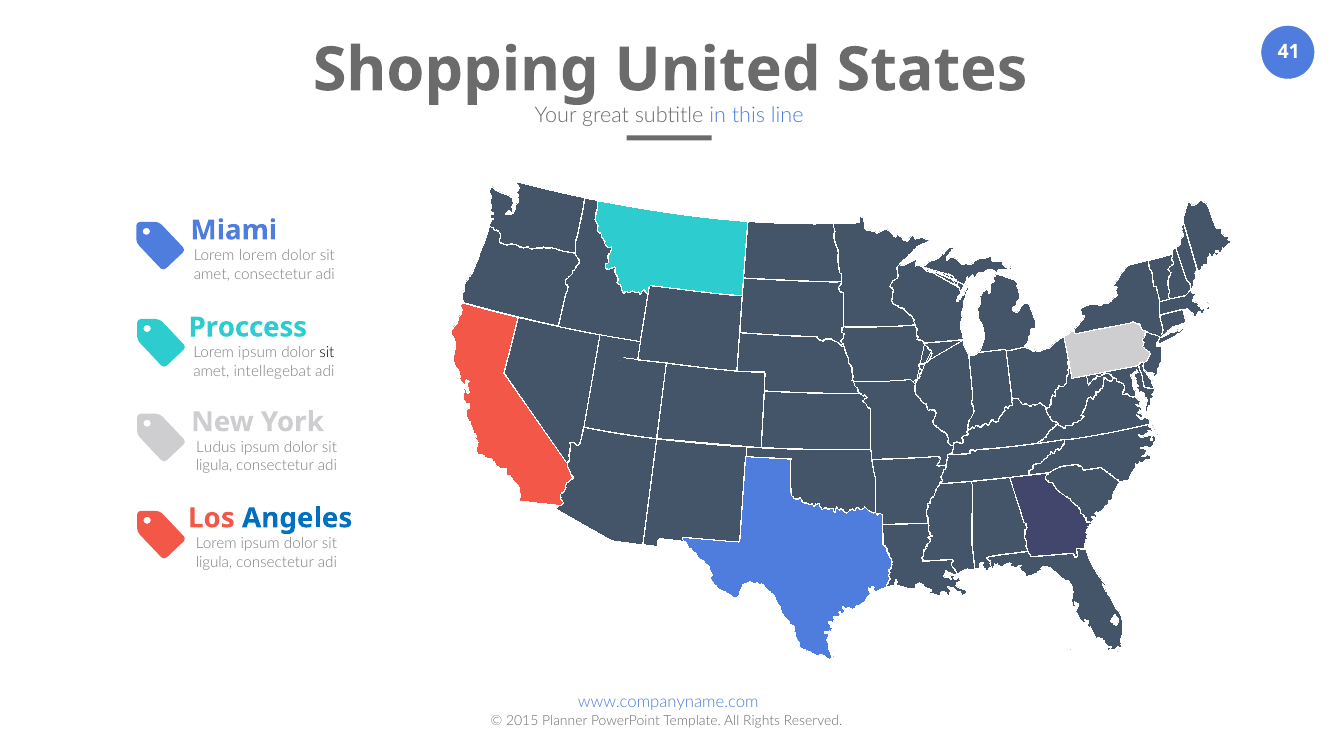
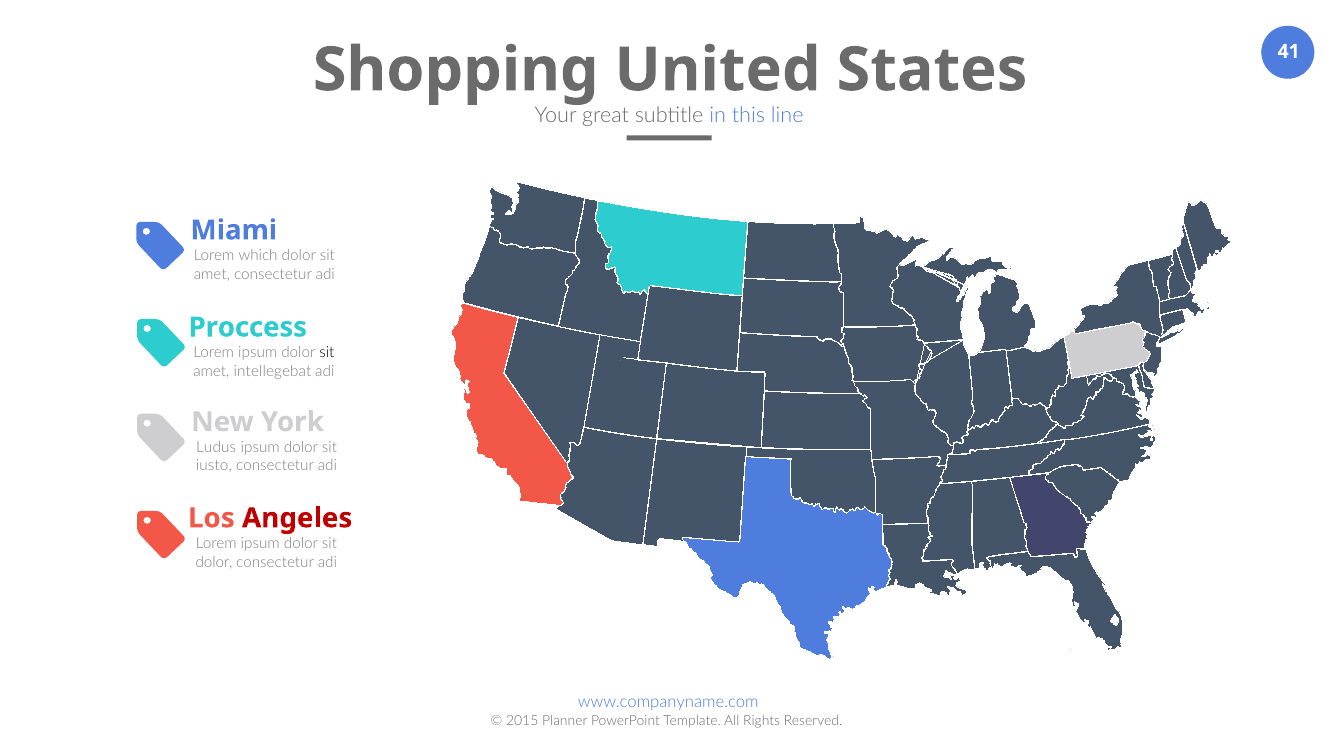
Lorem lorem: lorem -> which (258, 256)
ligula: ligula -> iusto (214, 466)
Angeles colour: blue -> red (297, 518)
ligula: ligula -> dolor (214, 562)
